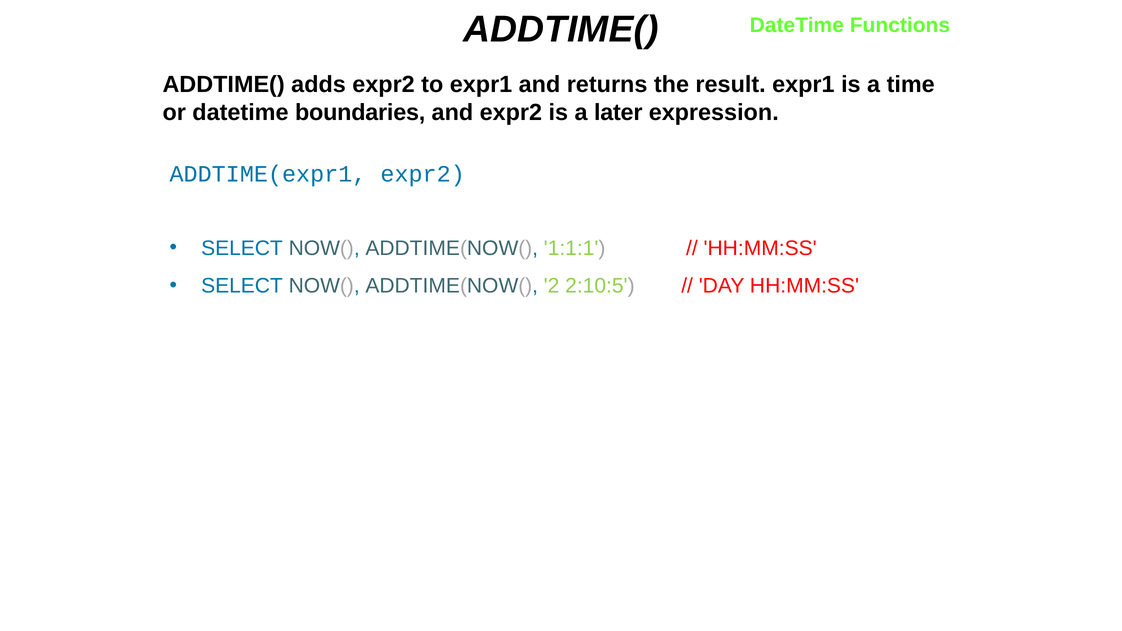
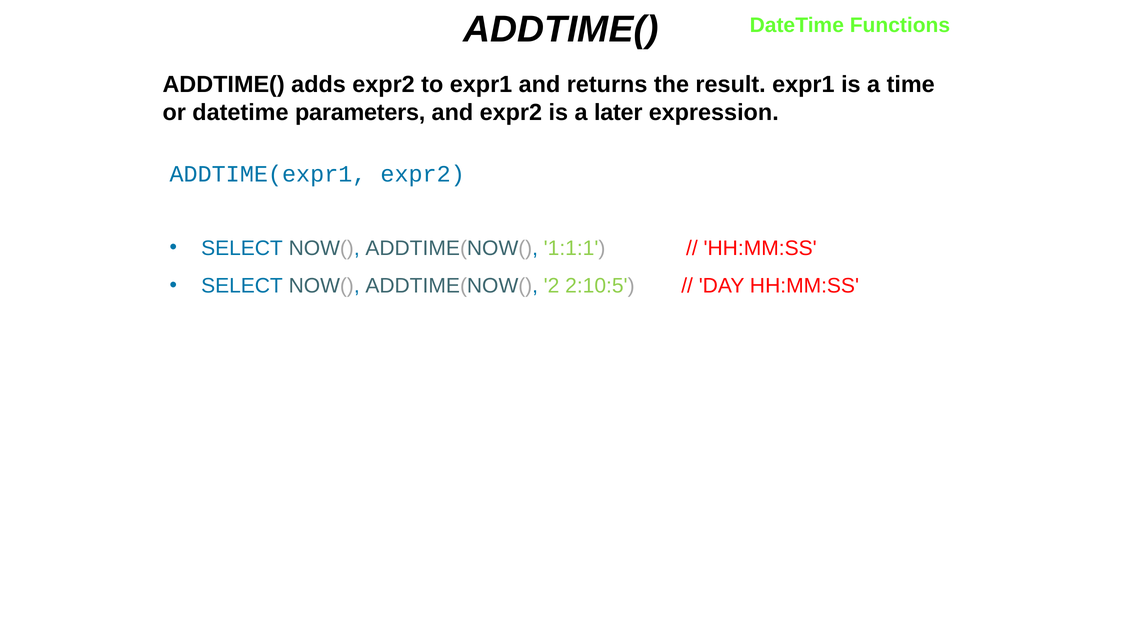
boundaries: boundaries -> parameters (360, 113)
